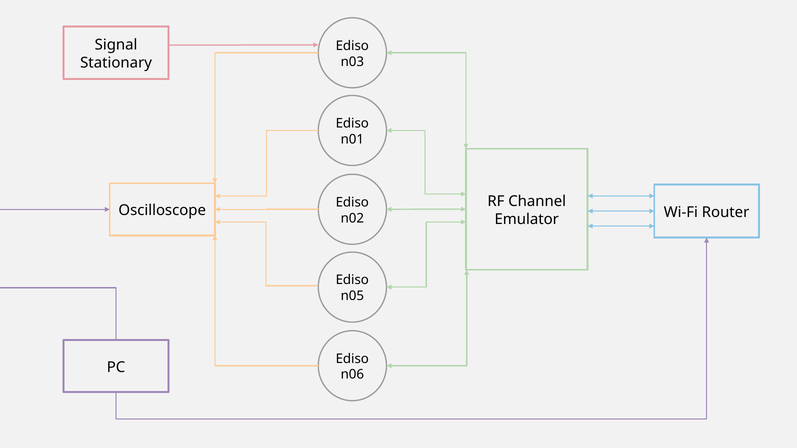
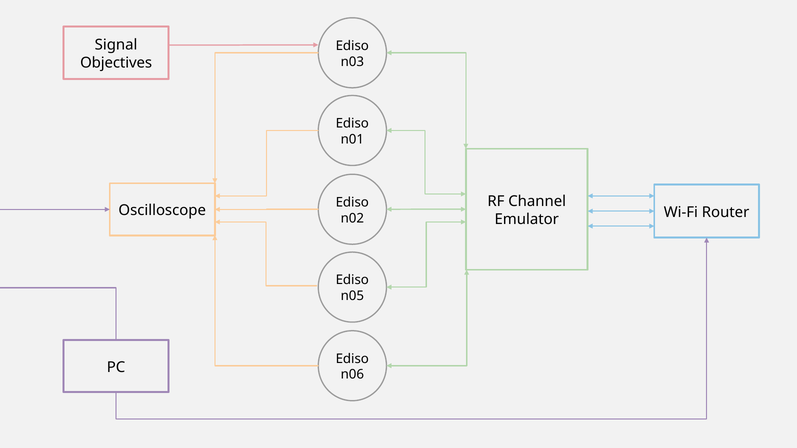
Stationary: Stationary -> Objectives (116, 63)
